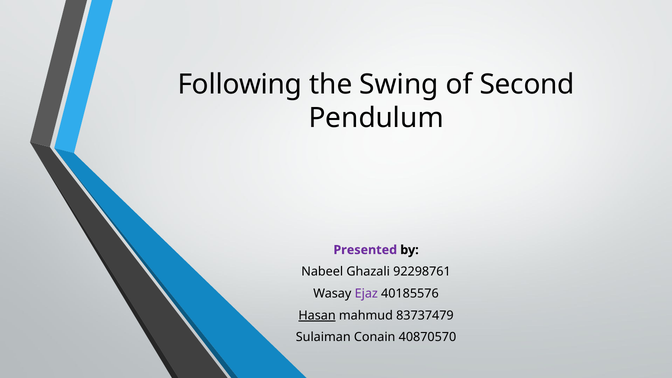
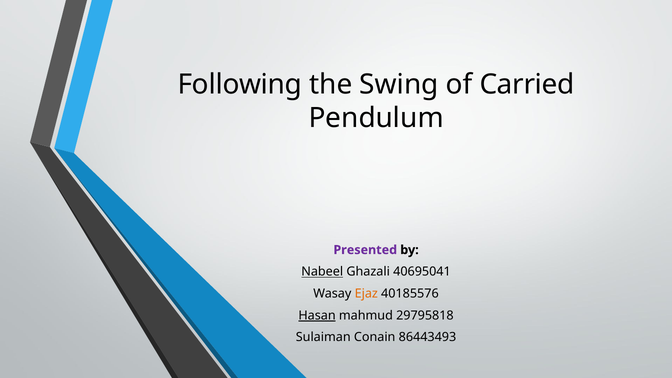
Second: Second -> Carried (527, 84)
Nabeel underline: none -> present (322, 272)
92298761: 92298761 -> 40695041 (422, 272)
Ejaz colour: purple -> orange (366, 294)
83737479: 83737479 -> 29795818 (425, 315)
40870570: 40870570 -> 86443493 (427, 337)
